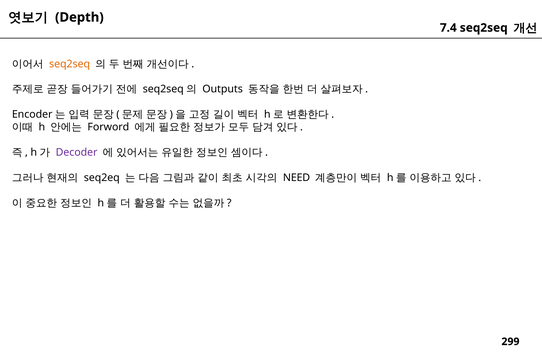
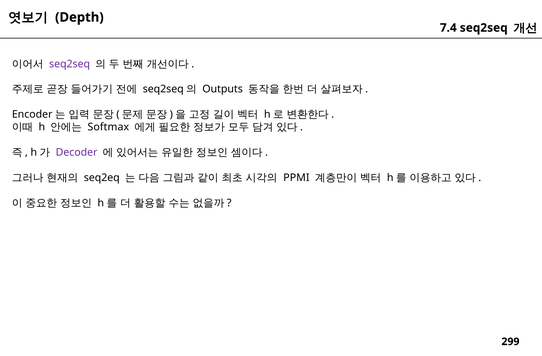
seq2seq colour: orange -> purple (70, 64)
Forword: Forword -> Softmax (108, 127)
NEED: NEED -> PPMI (296, 178)
